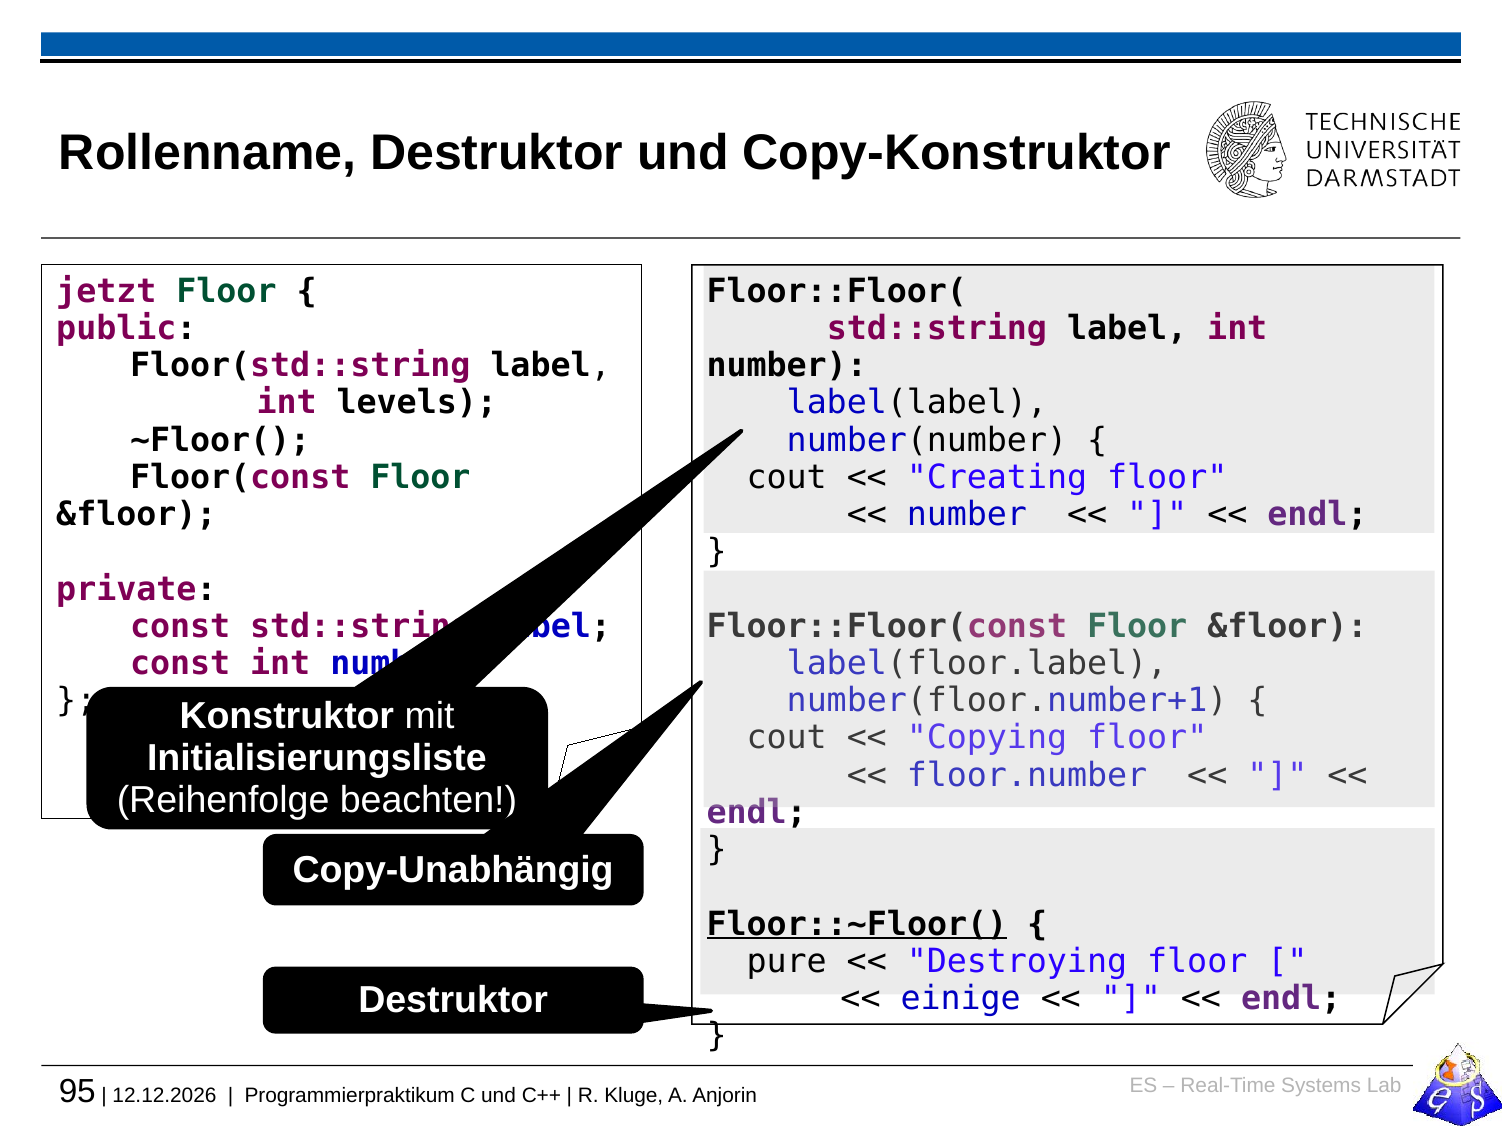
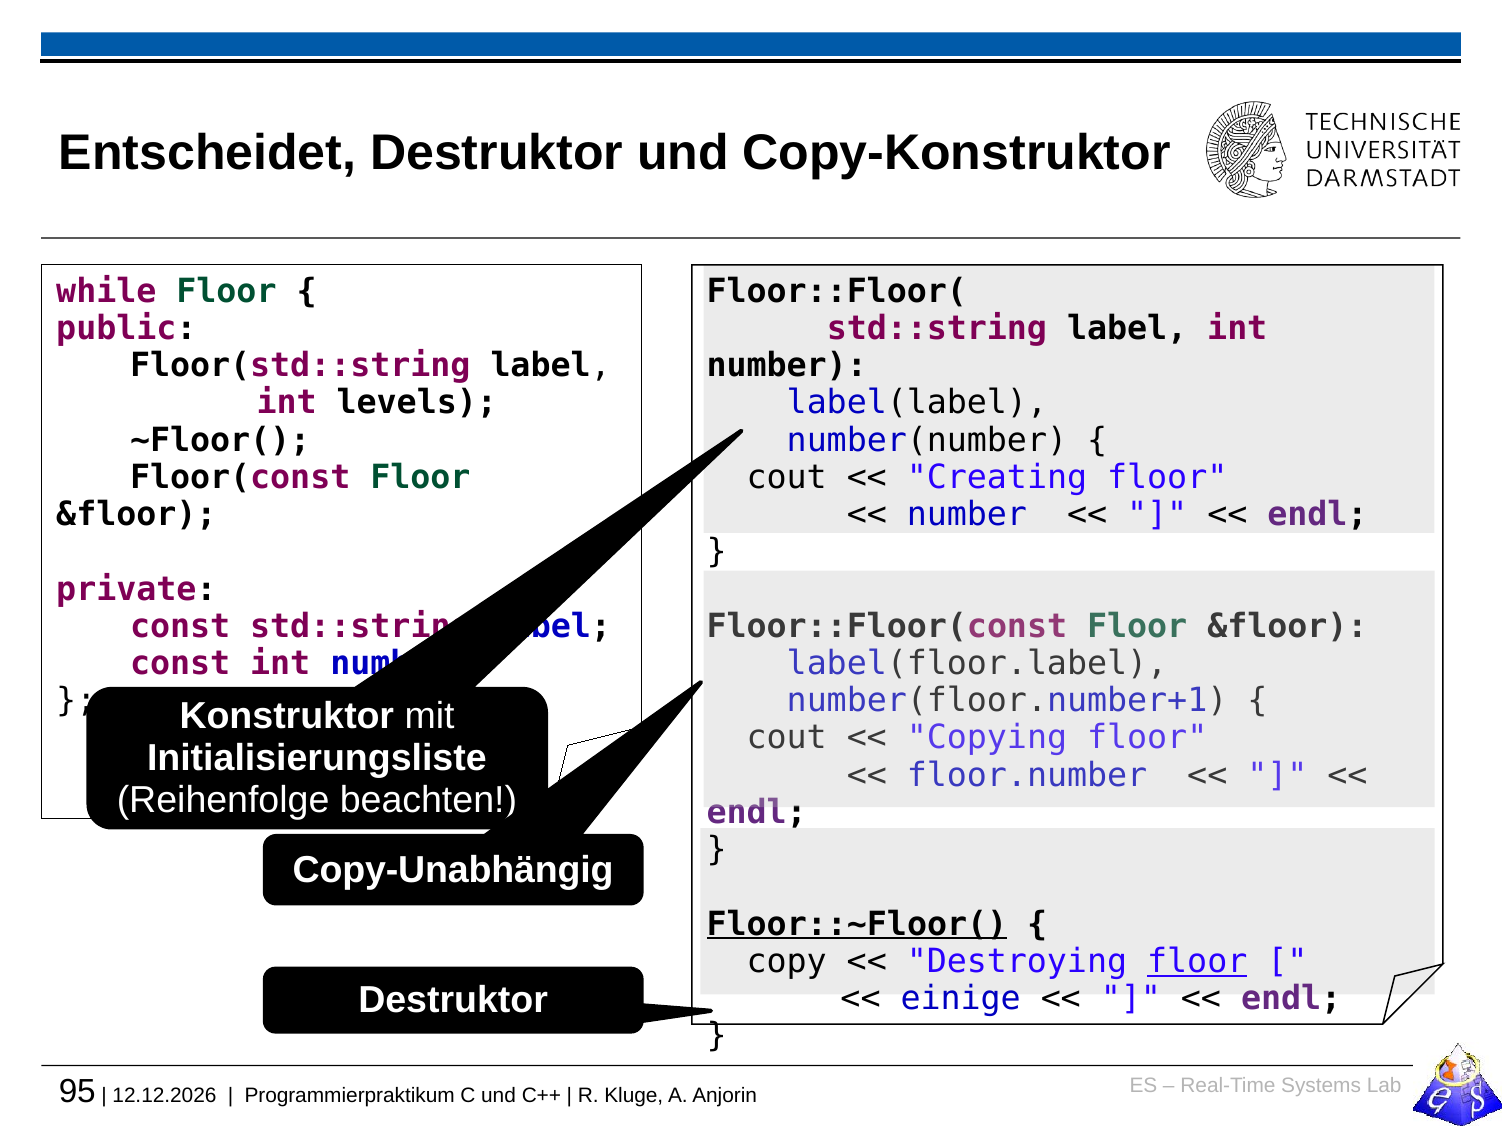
Rollenname: Rollenname -> Entscheidet (208, 153)
jetzt: jetzt -> while (106, 291)
pure: pure -> copy (787, 962)
floor underline: none -> present (1197, 962)
